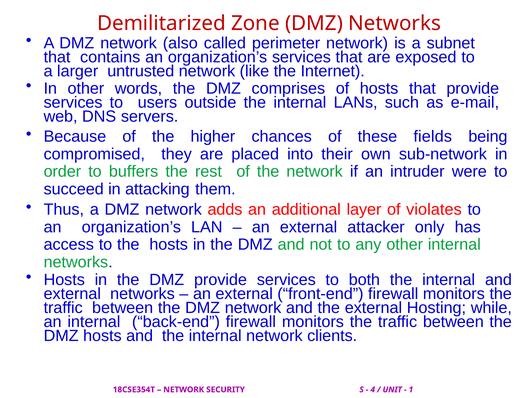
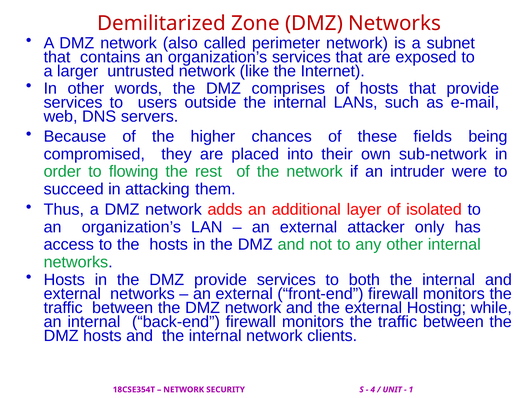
buffers: buffers -> flowing (134, 172)
violates: violates -> isolated (434, 210)
